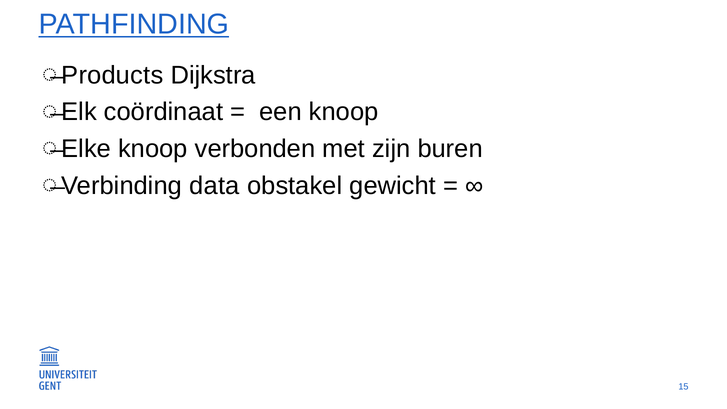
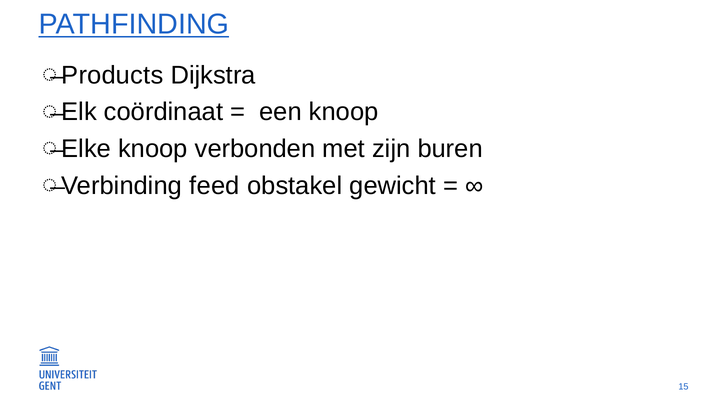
data: data -> feed (214, 186)
